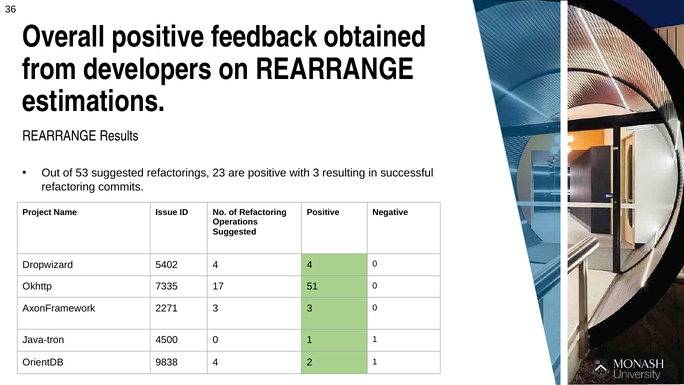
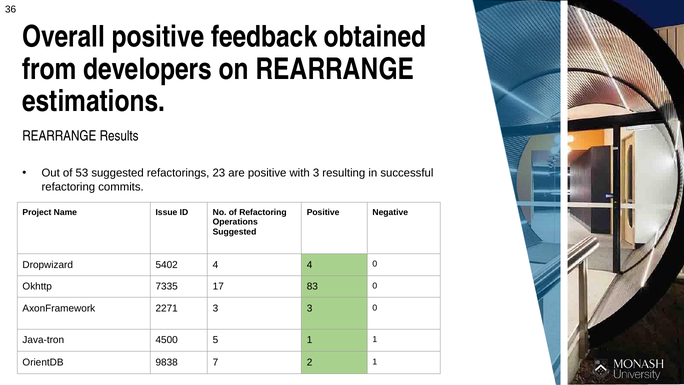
51: 51 -> 83 (312, 286)
4500 0: 0 -> 5 (216, 340)
9838 4: 4 -> 7 (216, 362)
